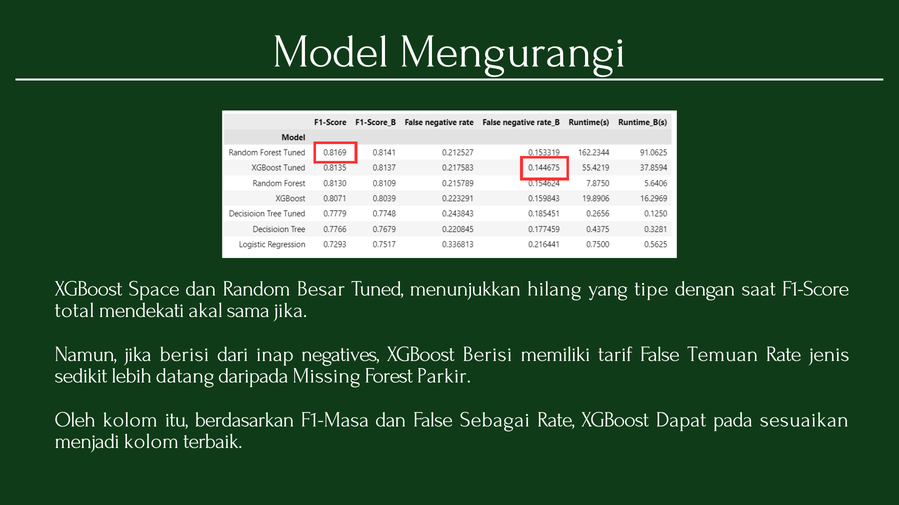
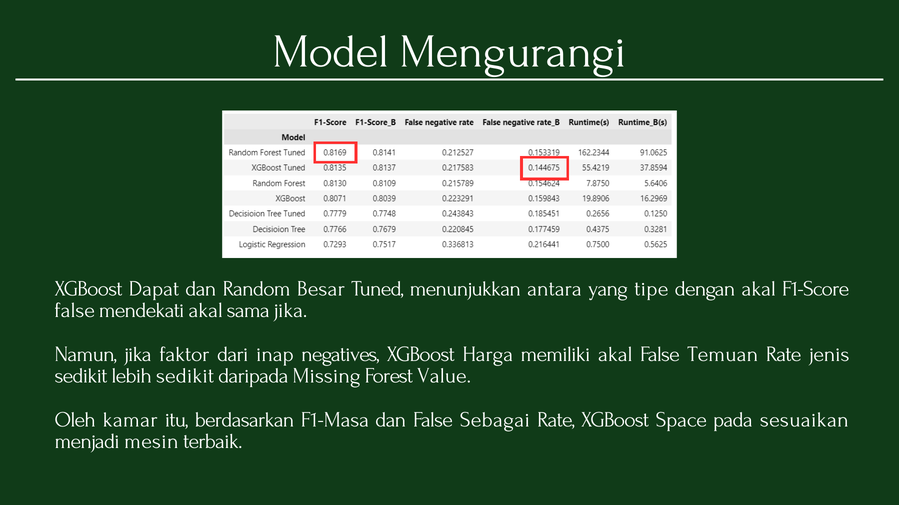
Space: Space -> Dapat (154, 289)
hilang: hilang -> antara (555, 289)
dengan saat: saat -> akal (759, 289)
total: total -> false (75, 311)
jika berisi: berisi -> faktor (185, 354)
XGBoost Berisi: Berisi -> Harga (488, 354)
memiliki tarif: tarif -> akal (615, 354)
lebih datang: datang -> sedikit (185, 376)
Parkir: Parkir -> Value (444, 376)
Oleh kolom: kolom -> kamar (130, 420)
Dapat: Dapat -> Space (681, 420)
menjadi kolom: kolom -> mesin (151, 442)
